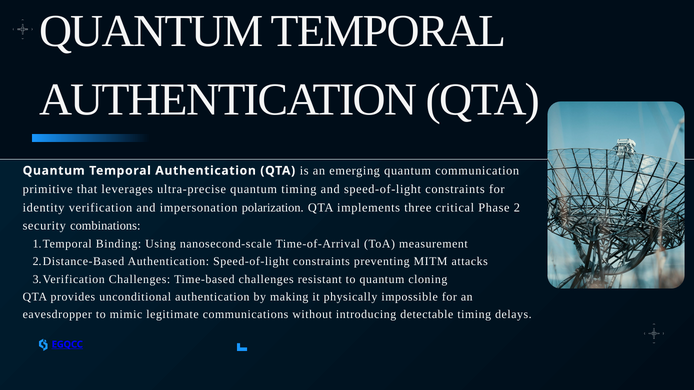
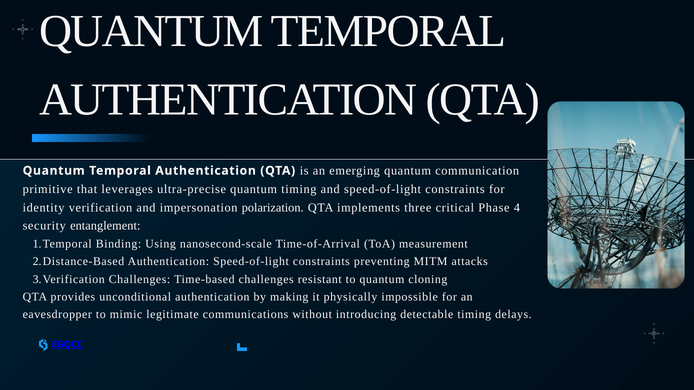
2: 2 -> 4 (517, 208)
combinations: combinations -> entanglement (105, 226)
